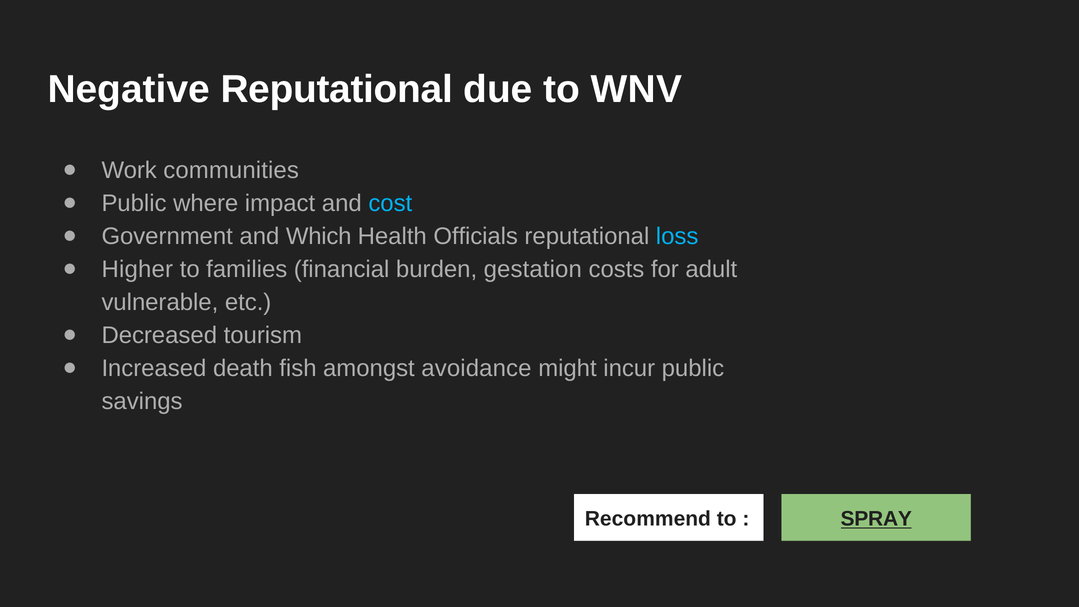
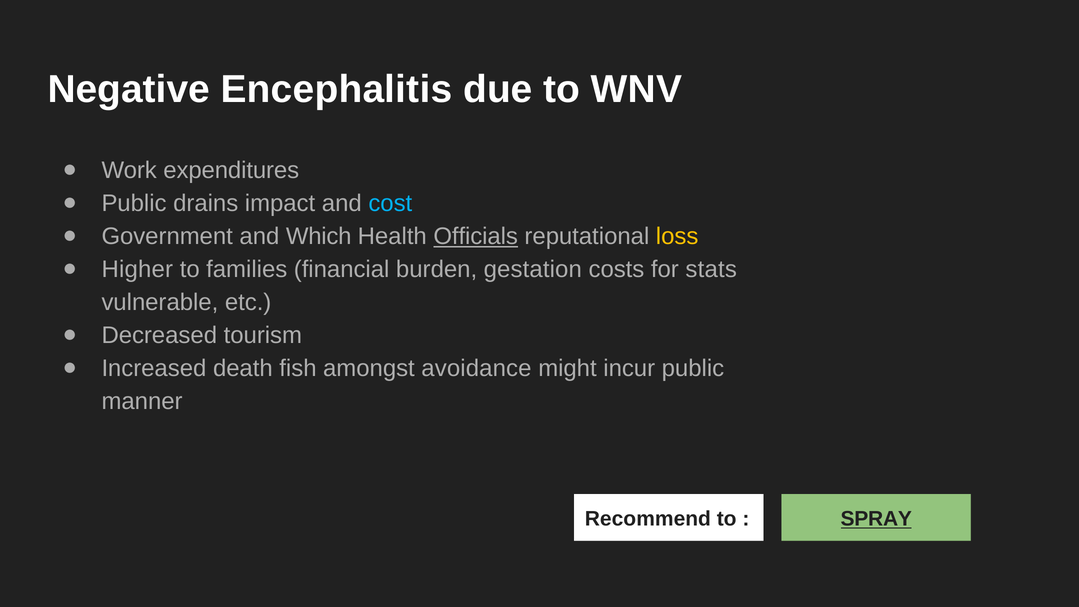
Negative Reputational: Reputational -> Encephalitis (336, 89)
communities: communities -> expenditures (231, 170)
where: where -> drains (206, 203)
Officials underline: none -> present (476, 236)
loss colour: light blue -> yellow (677, 236)
adult: adult -> stats (711, 269)
savings: savings -> manner (142, 401)
